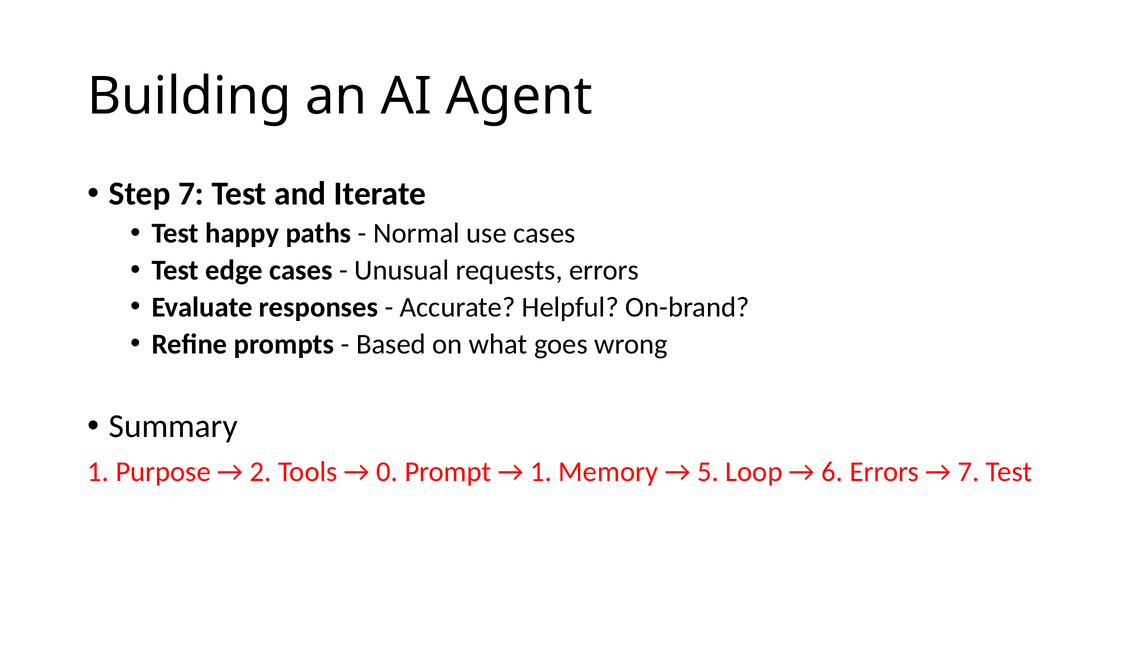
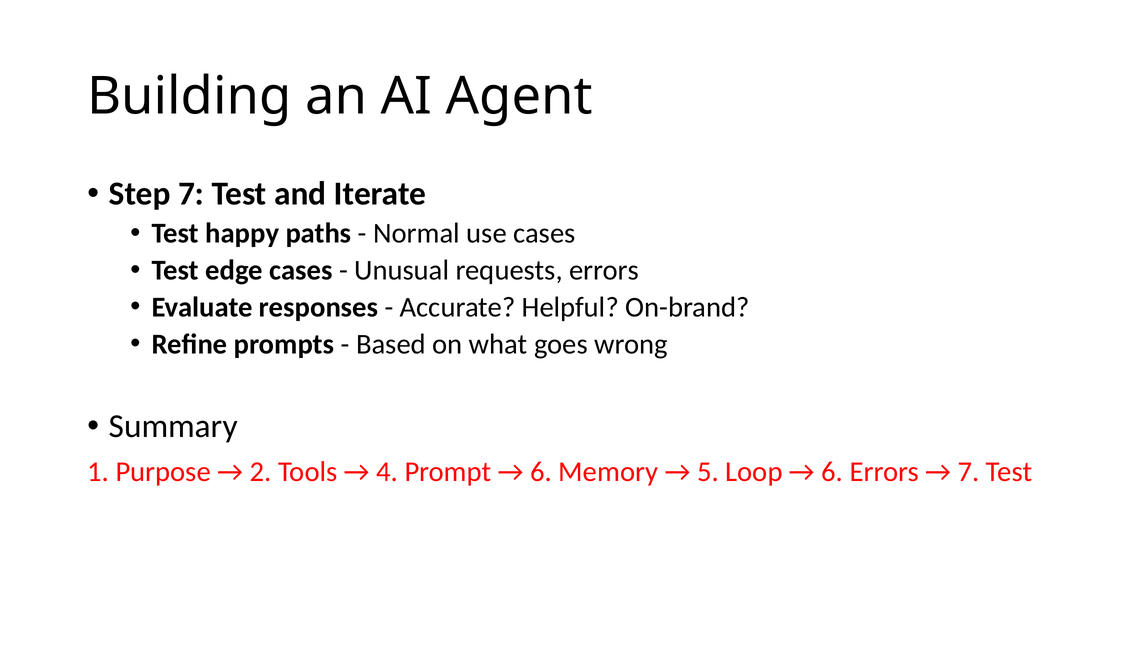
0: 0 -> 4 (387, 472)
1: 1 -> 6 (541, 472)
